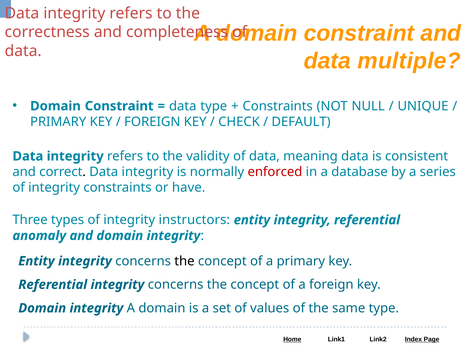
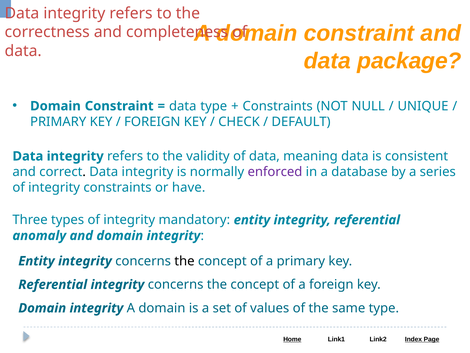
multiple: multiple -> package (409, 61)
enforced colour: red -> purple (275, 172)
instructors: instructors -> mandatory (194, 220)
